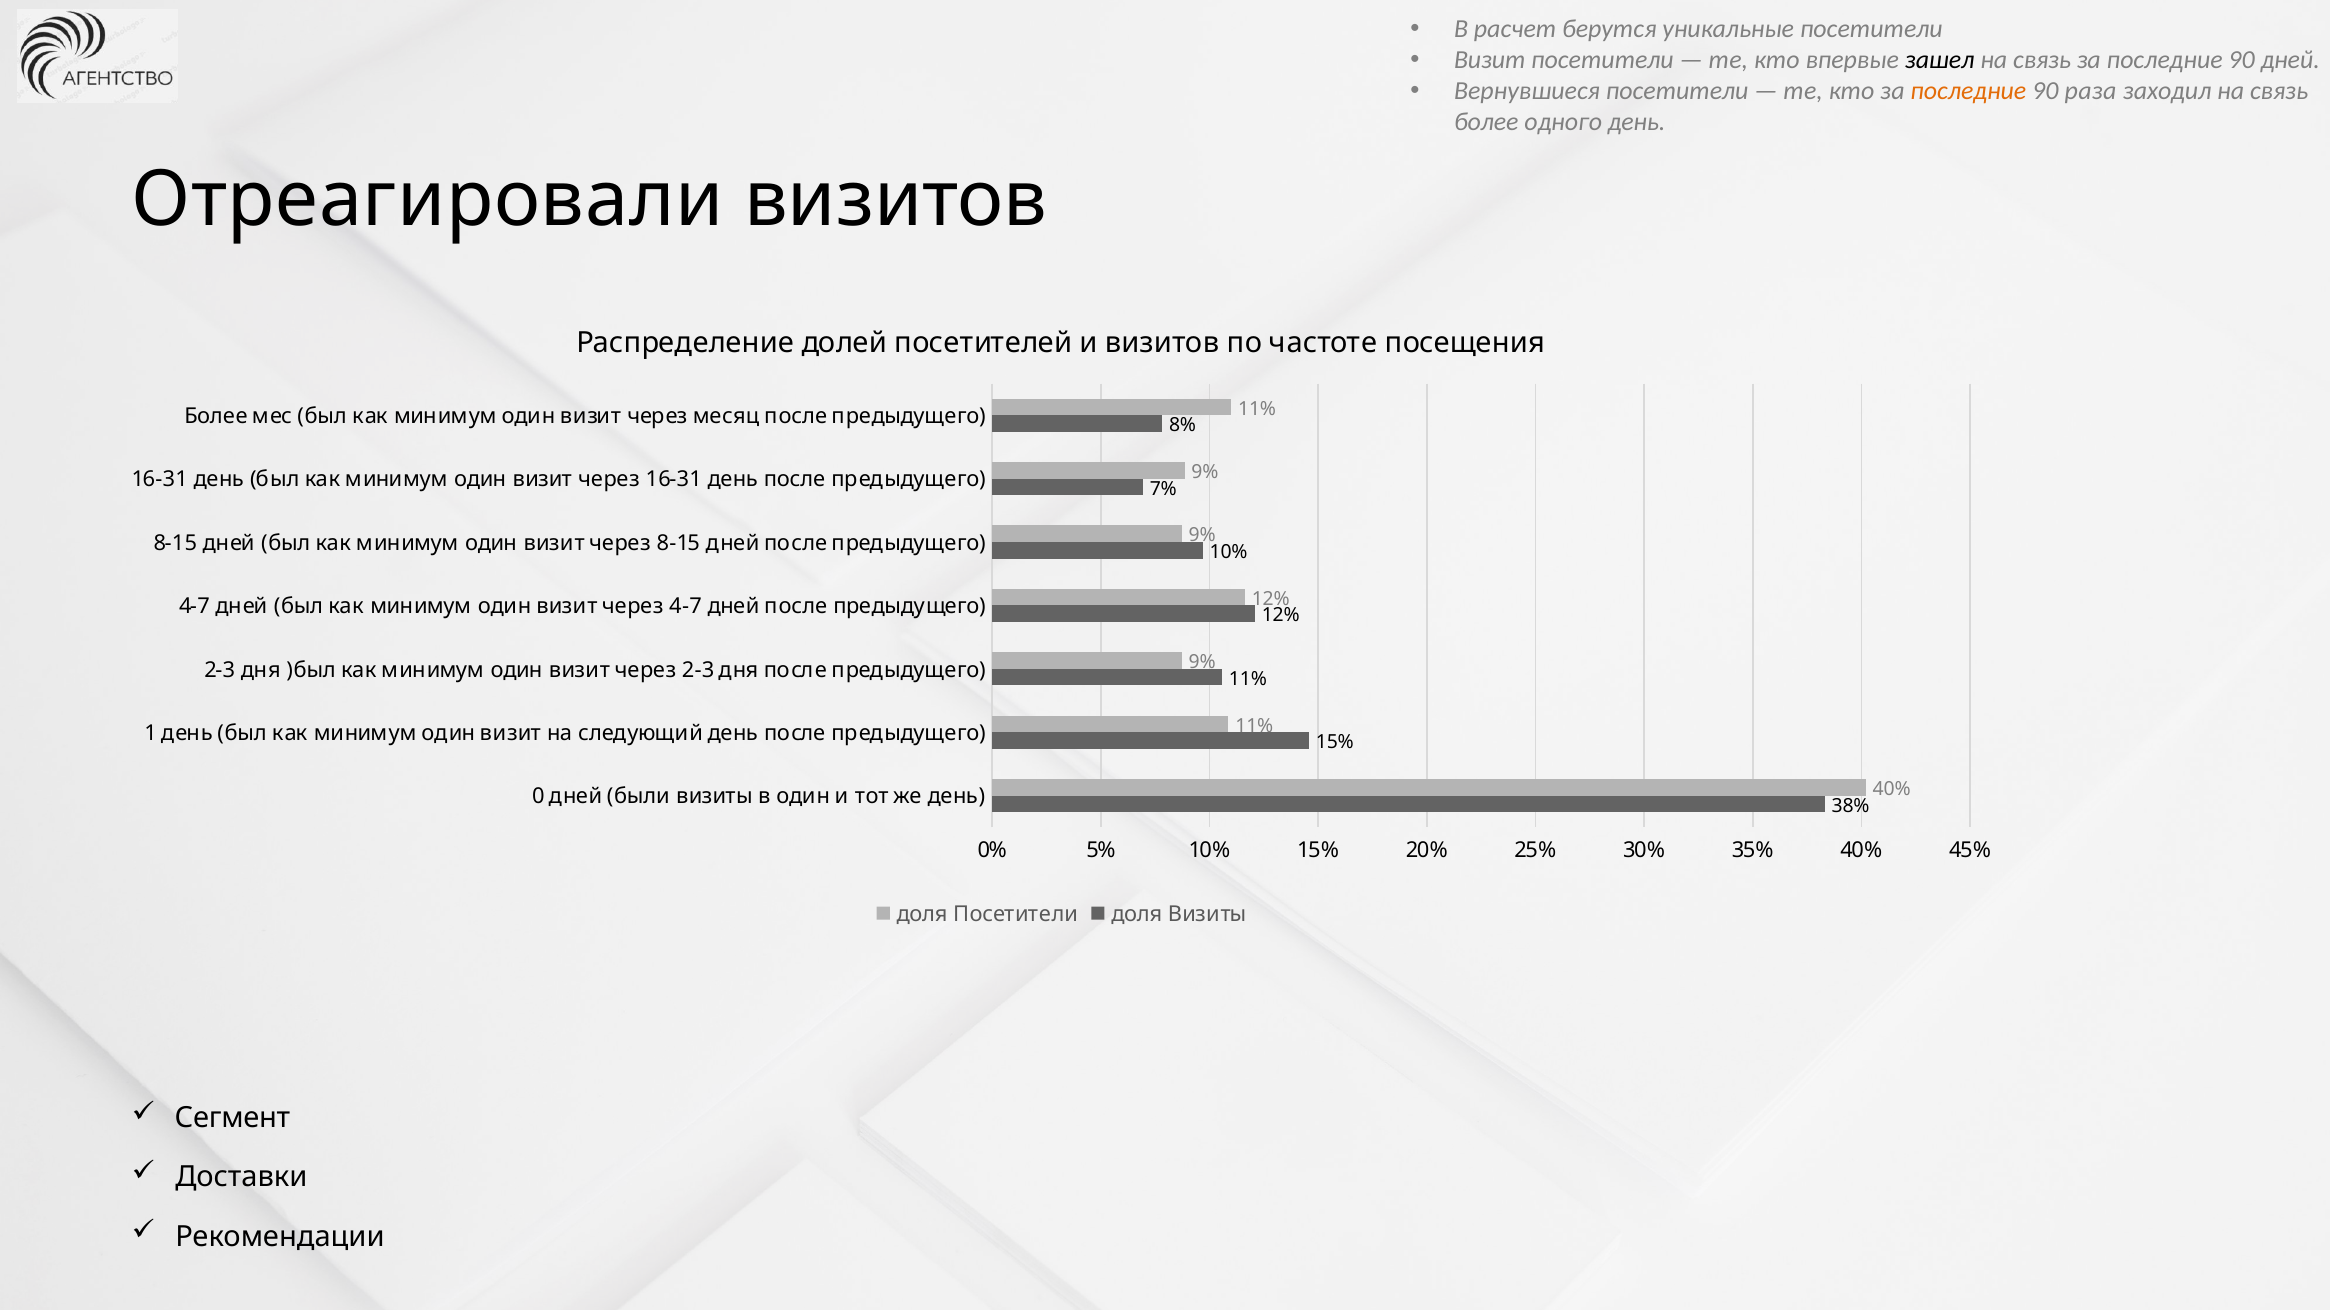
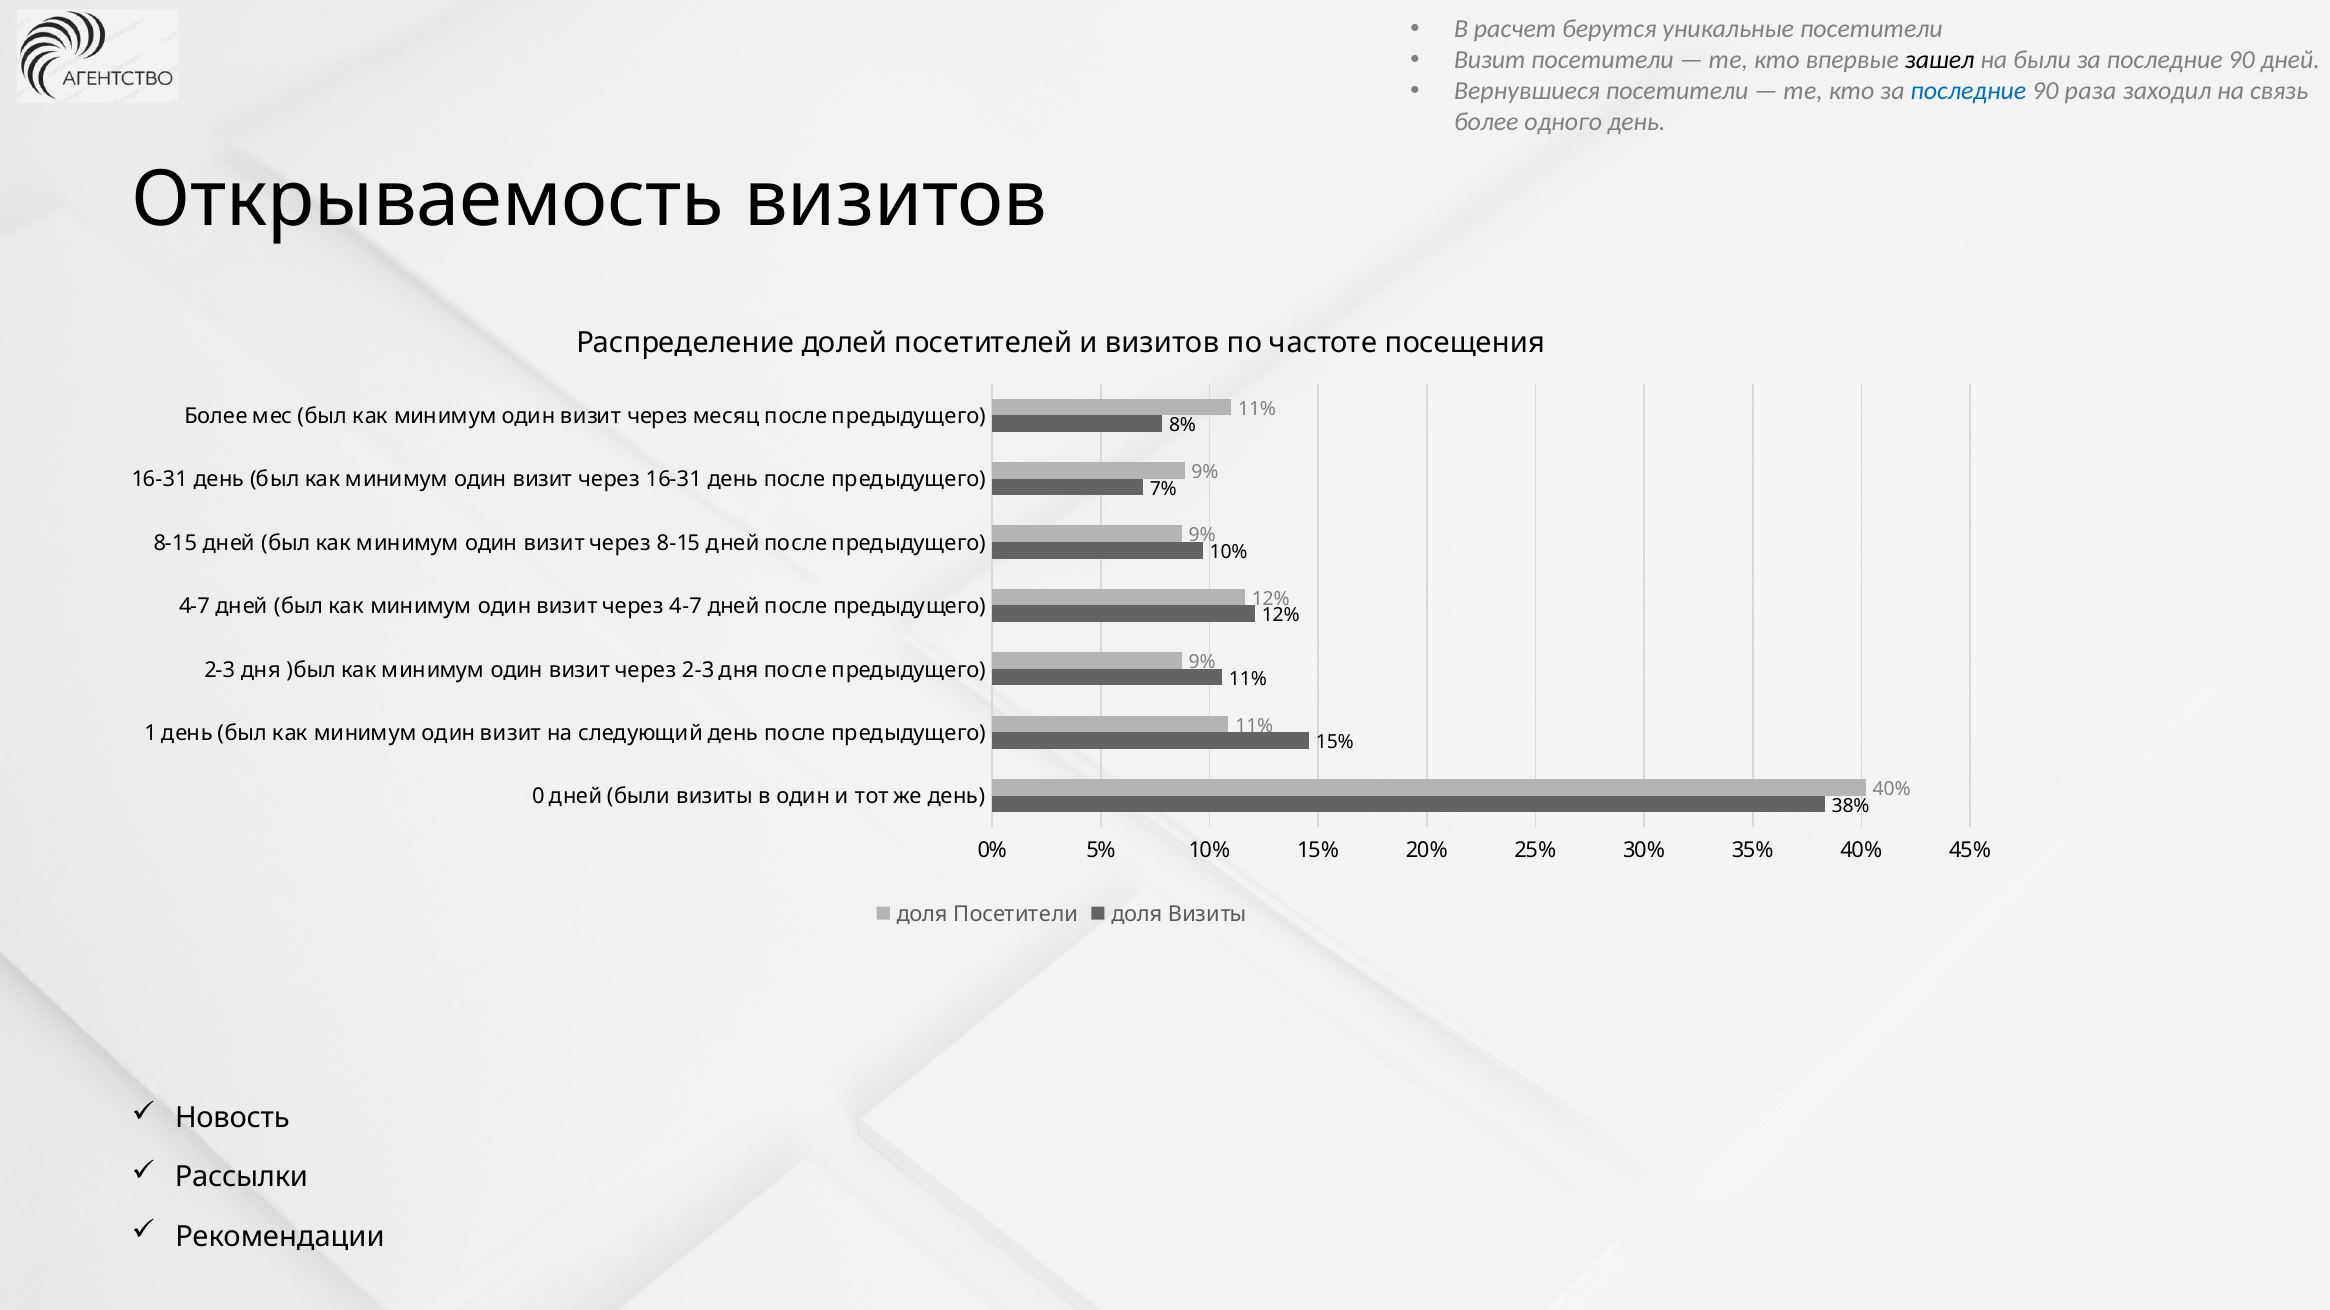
связь: связь -> были (2042, 60)
последние colour: orange -> blue (1968, 91)
Отреагировали: Отреагировали -> Открываемость (428, 200)
Сегмент: Сегмент -> Новость (232, 1119)
Доставки: Доставки -> Рассылки (241, 1178)
